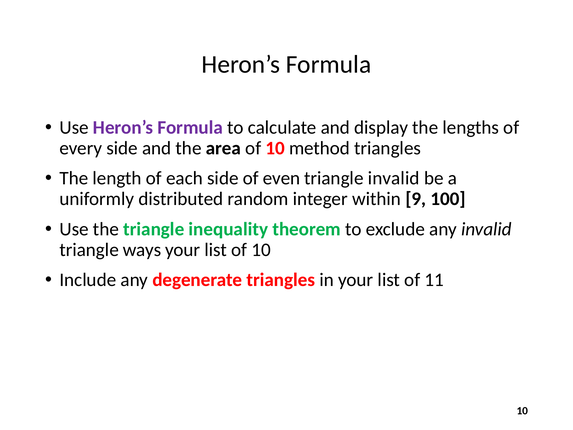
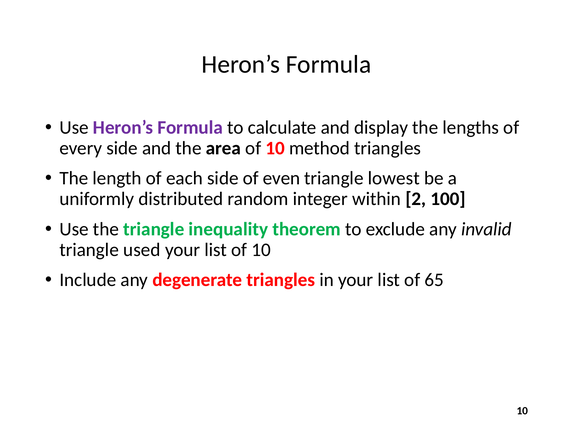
triangle invalid: invalid -> lowest (394, 178)
9: 9 -> 2 (416, 199)
ways: ways -> used (142, 250)
11: 11 -> 65 (434, 280)
